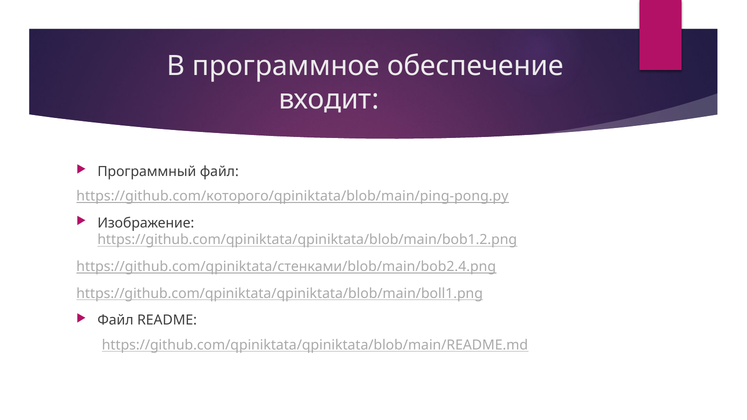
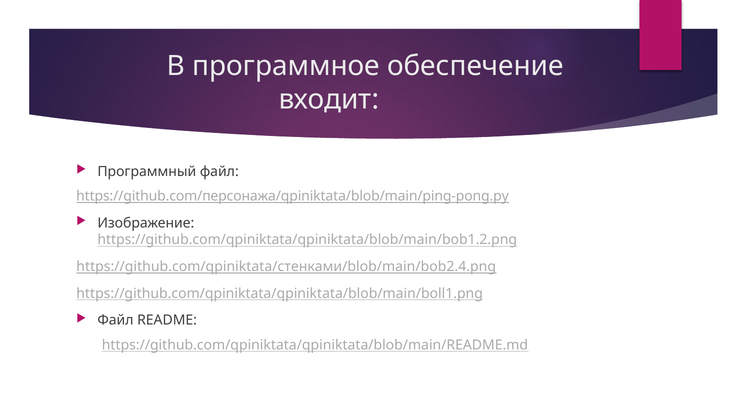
https://github.com/которого/qpiniktata/blob/main/ping-pong.py: https://github.com/которого/qpiniktata/blob/main/ping-pong.py -> https://github.com/персонажа/qpiniktata/blob/main/ping-pong.py (293, 196)
